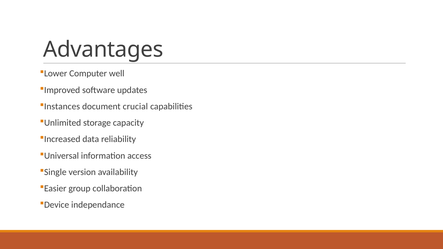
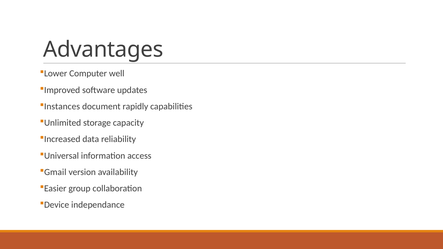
crucial: crucial -> rapidly (135, 107)
Single: Single -> Gmail (55, 172)
